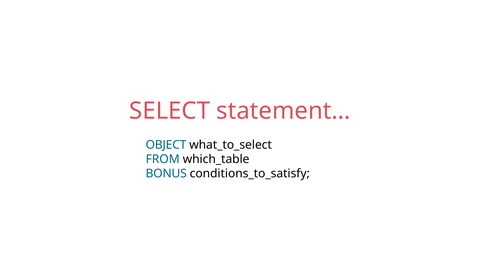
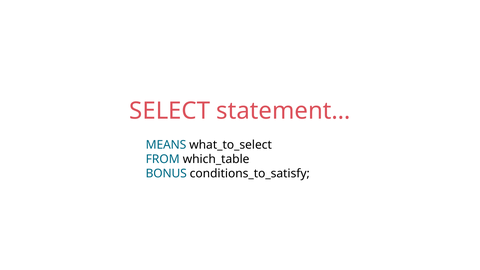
OBJECT: OBJECT -> MEANS (166, 145)
